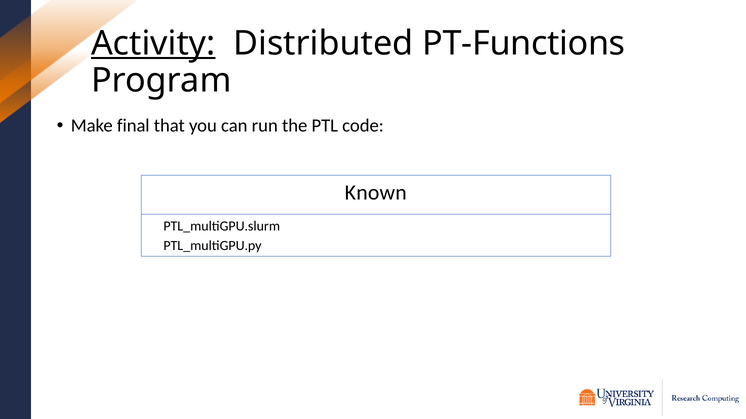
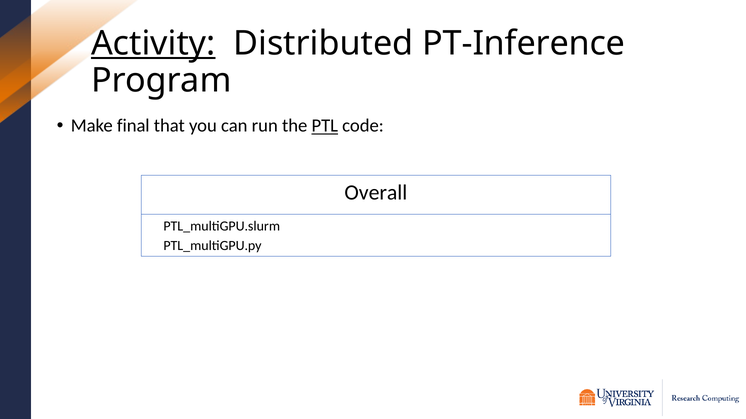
PT-Functions: PT-Functions -> PT-Inference (524, 43)
PTL underline: none -> present (325, 126)
Known: Known -> Overall (376, 193)
